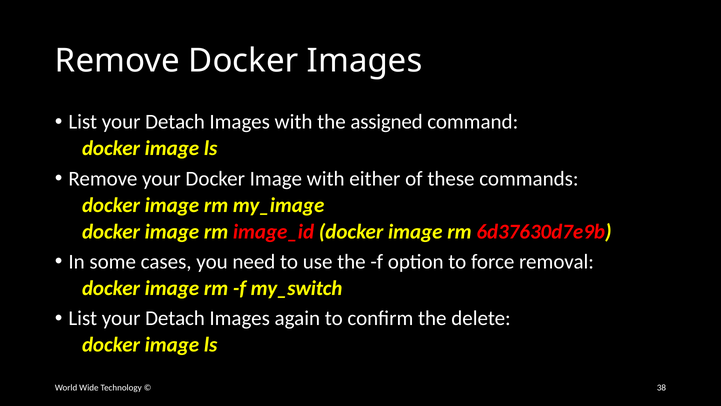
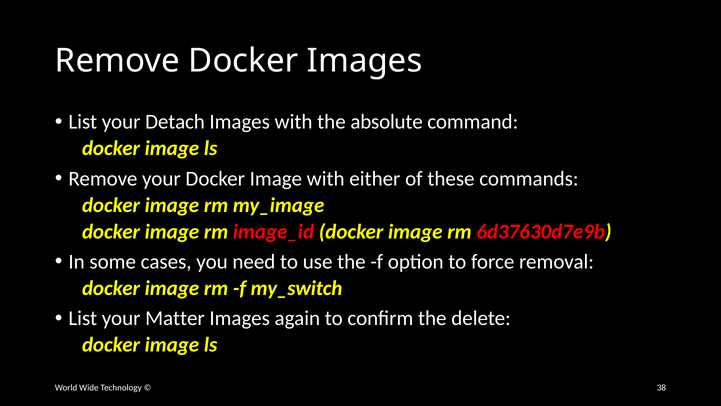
assigned: assigned -> absolute (387, 122)
Detach: Detach -> Matter (175, 318)
